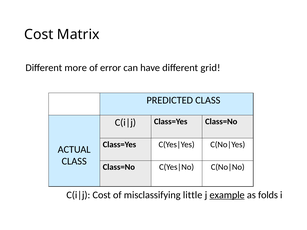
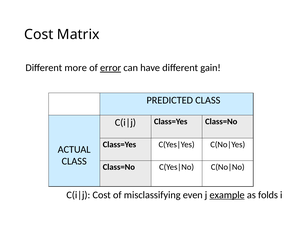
error underline: none -> present (111, 68)
grid: grid -> gain (211, 68)
little: little -> even (193, 195)
